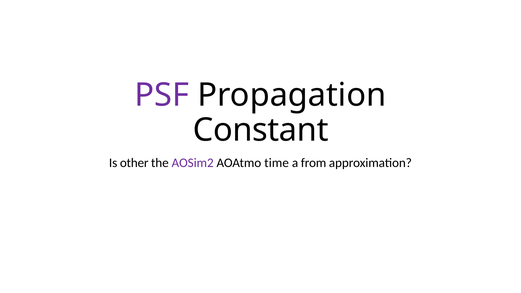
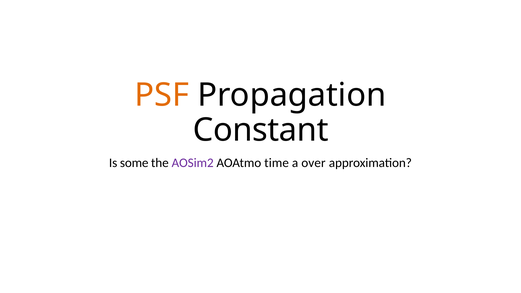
PSF colour: purple -> orange (162, 95)
other: other -> some (134, 163)
from: from -> over (313, 163)
